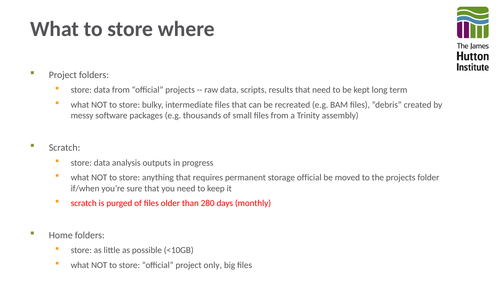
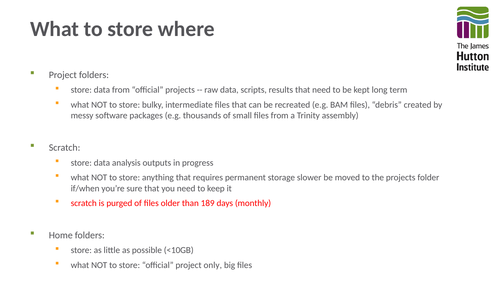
storage official: official -> slower (309, 177)
280: 280 -> 189 (208, 203)
